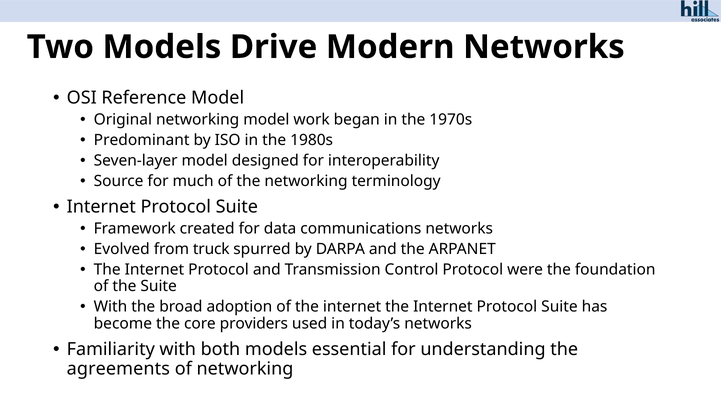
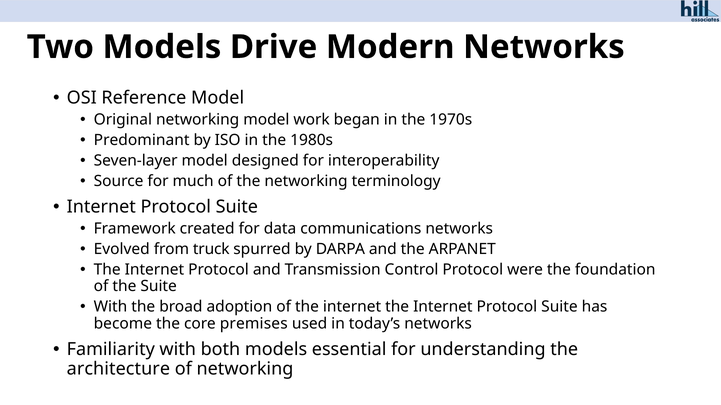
providers: providers -> premises (254, 324)
agreements: agreements -> architecture (118, 369)
